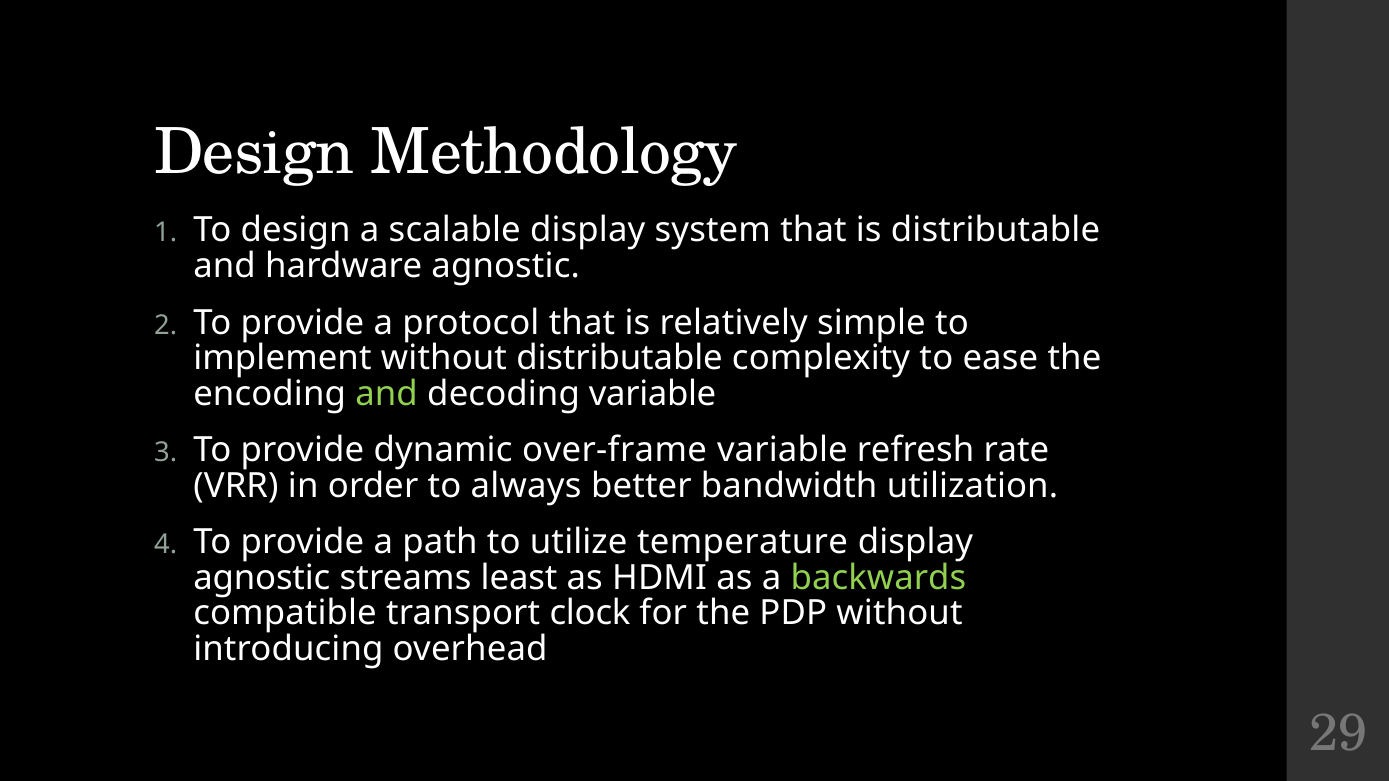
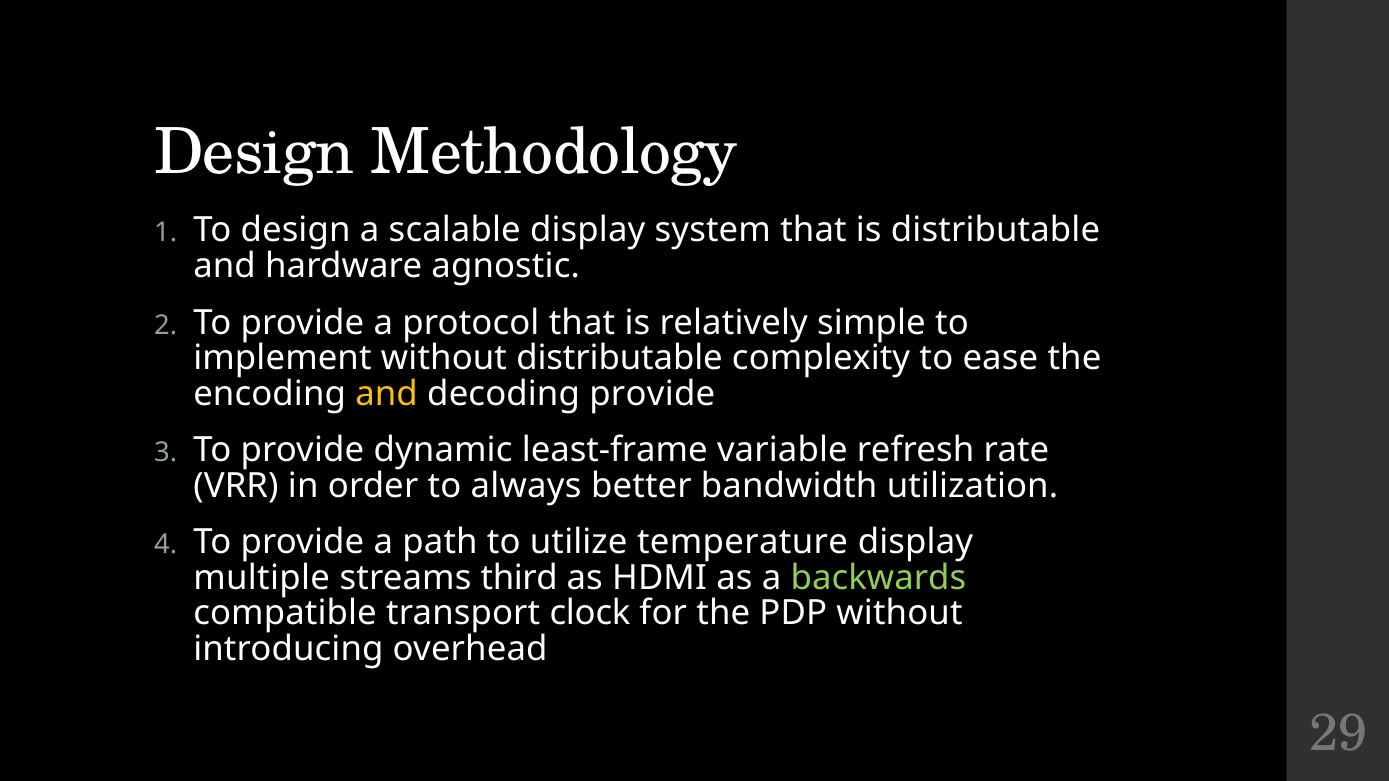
and colour: light green -> yellow (387, 394)
decoding variable: variable -> provide (652, 394)
over-frame: over-frame -> least-frame (615, 450)
agnostic: agnostic -> multiple (262, 578)
least: least -> third (519, 578)
